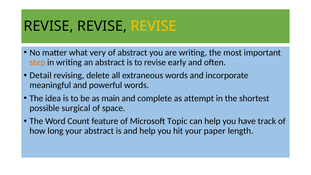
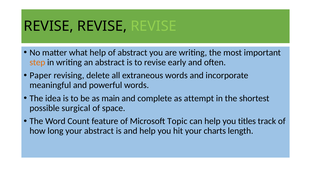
REVISE colour: yellow -> light green (154, 26)
what very: very -> help (98, 53)
Detail: Detail -> Paper (41, 75)
have: have -> titles (247, 121)
paper: paper -> charts (215, 131)
